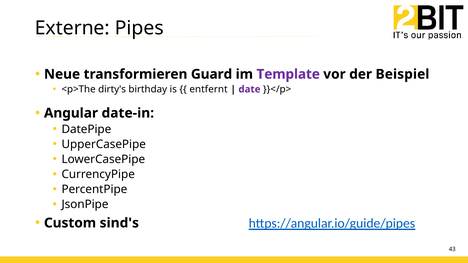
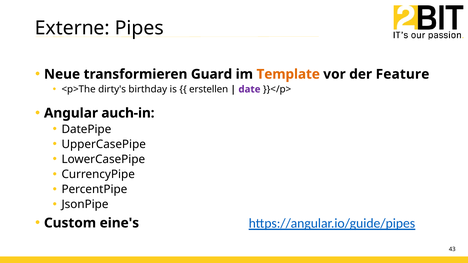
Template colour: purple -> orange (288, 74)
Beispiel: Beispiel -> Feature (403, 74)
entfernt: entfernt -> erstellen (209, 89)
date-in: date-in -> auch-in (128, 113)
sind's: sind's -> eine's (119, 223)
